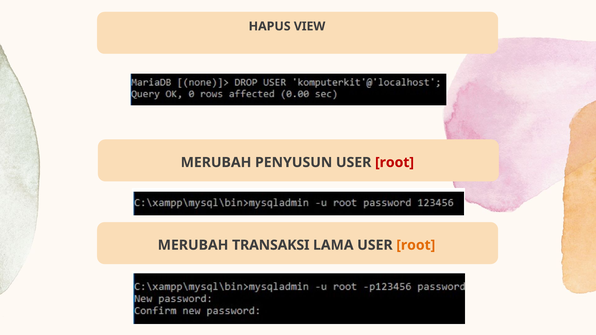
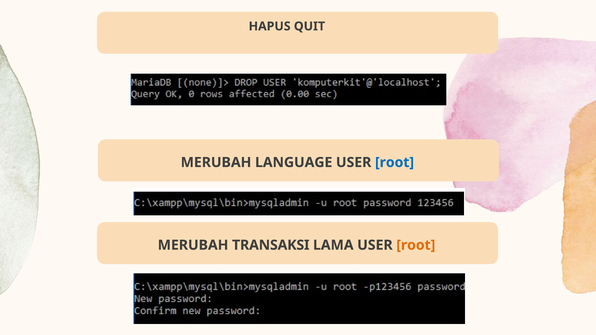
VIEW: VIEW -> QUIT (309, 26)
PENYUSUN: PENYUSUN -> LANGUAGE (294, 163)
root colour: red -> blue (395, 163)
